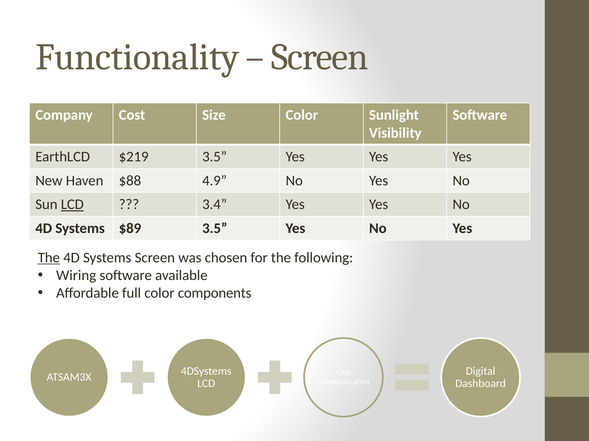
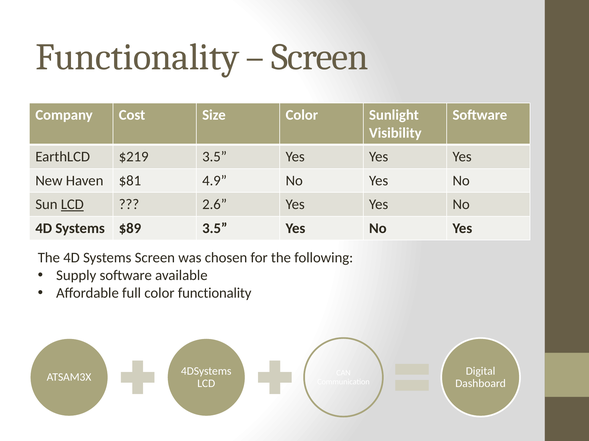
$88: $88 -> $81 (130, 181)
3.4: 3.4 -> 2.6 (215, 205)
The underline: present -> none (49, 258)
Wiring: Wiring -> Supply (76, 276)
color components: components -> functionality (215, 293)
